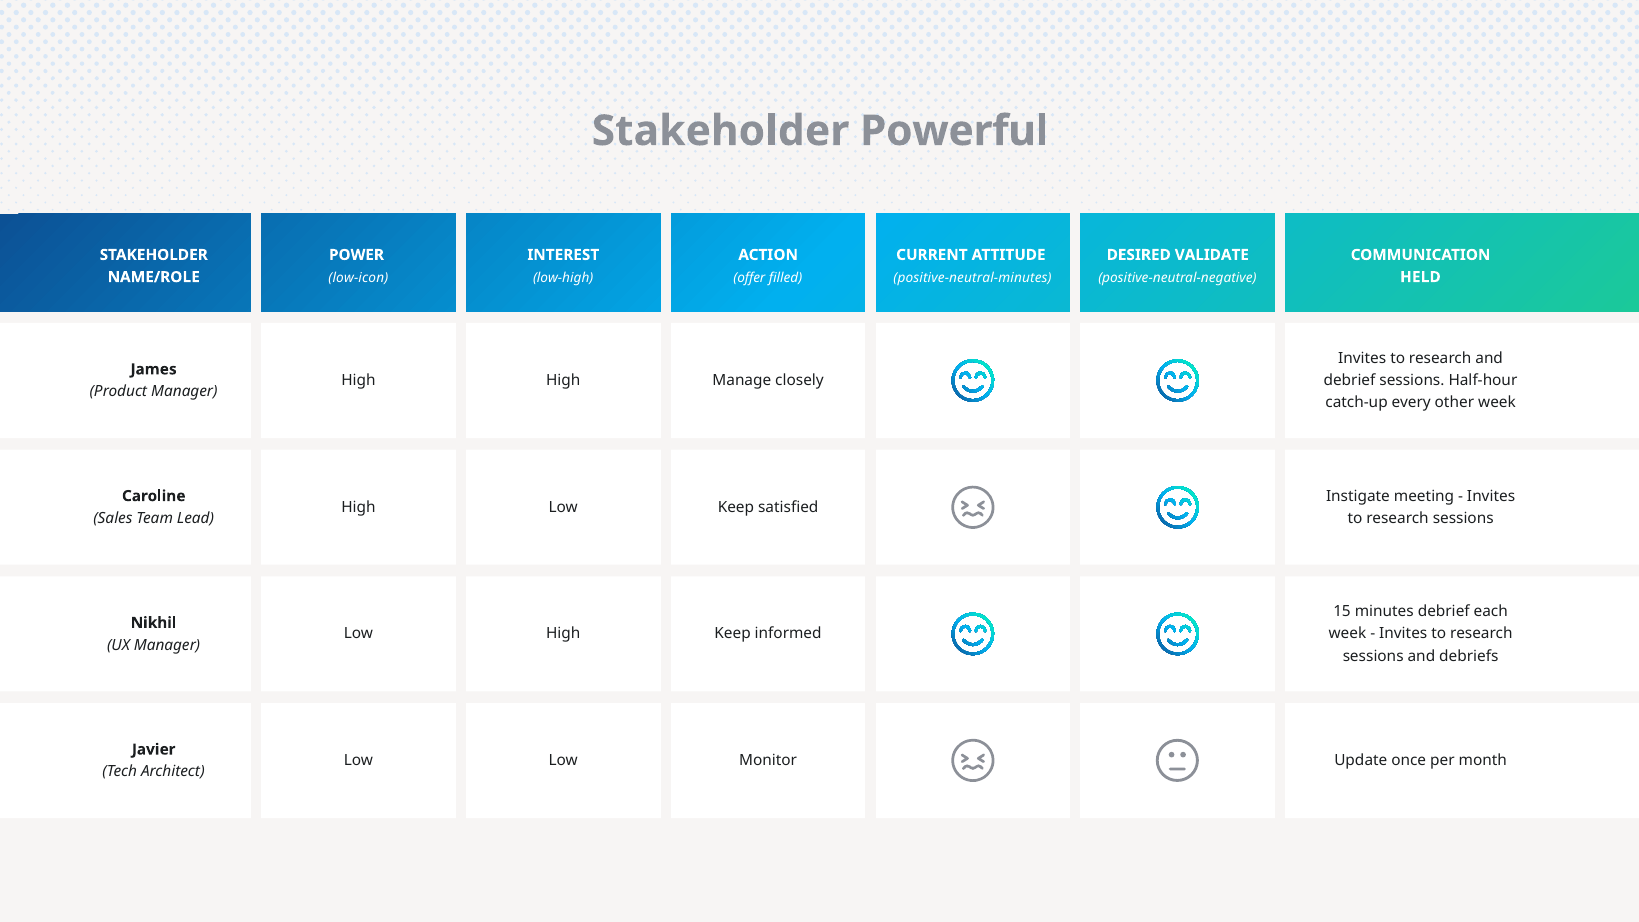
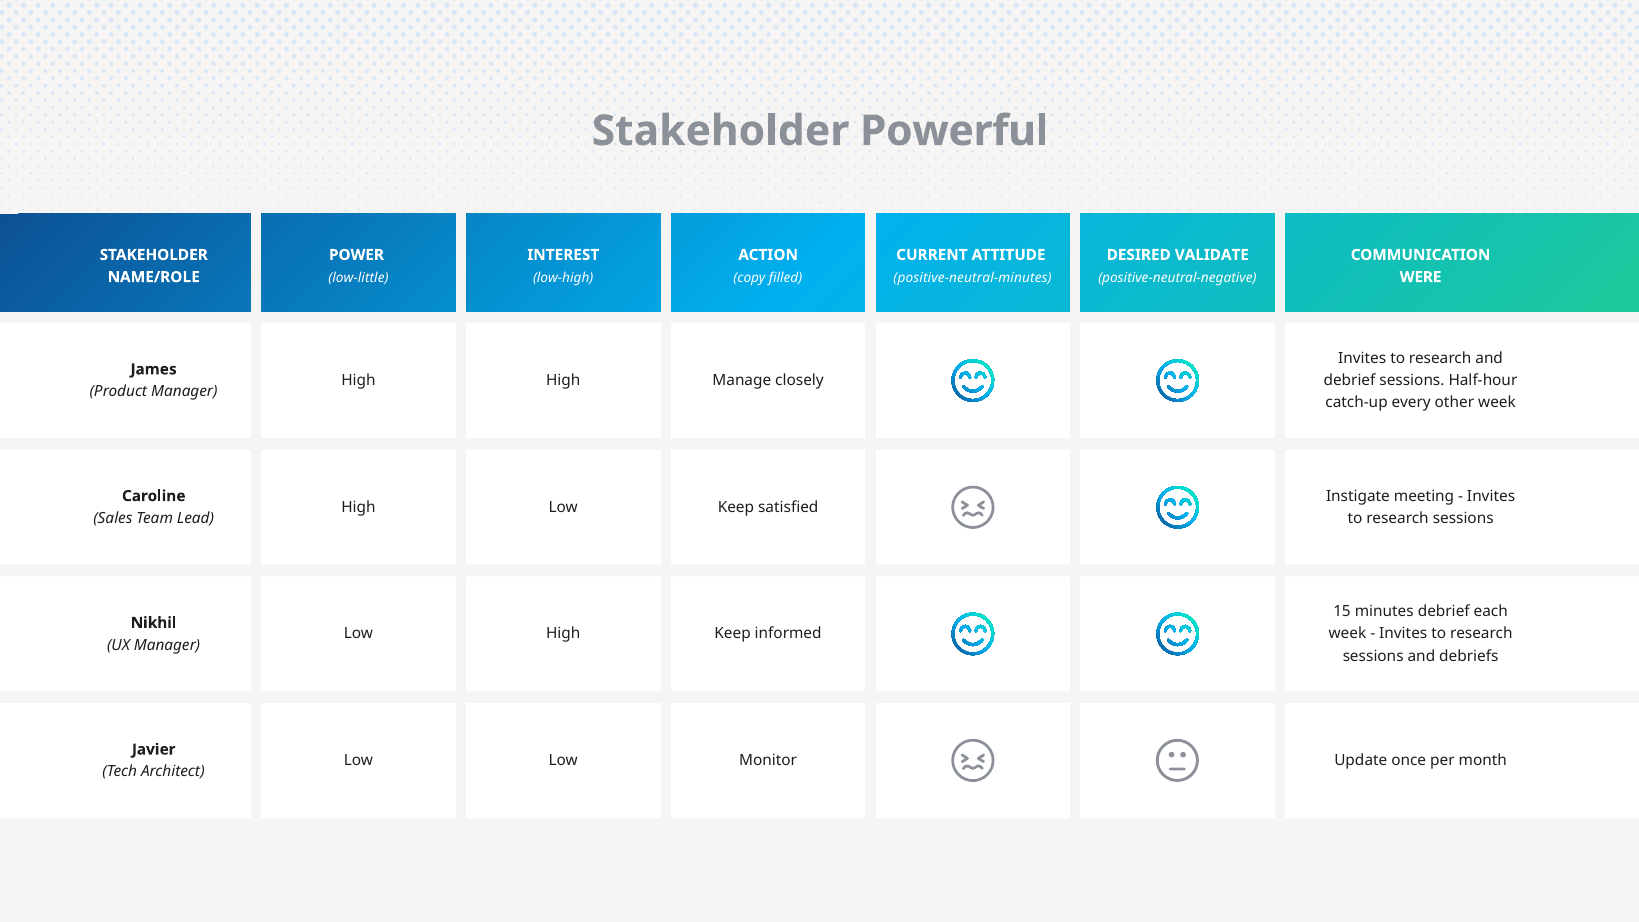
low-icon: low-icon -> low-little (358, 278)
offer: offer -> copy (749, 278)
HELD: HELD -> WERE (1421, 277)
